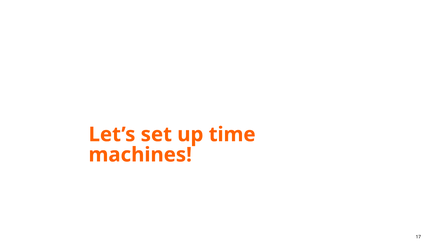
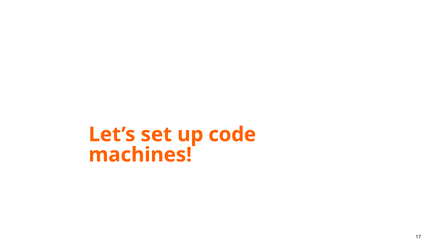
time: time -> code (232, 135)
